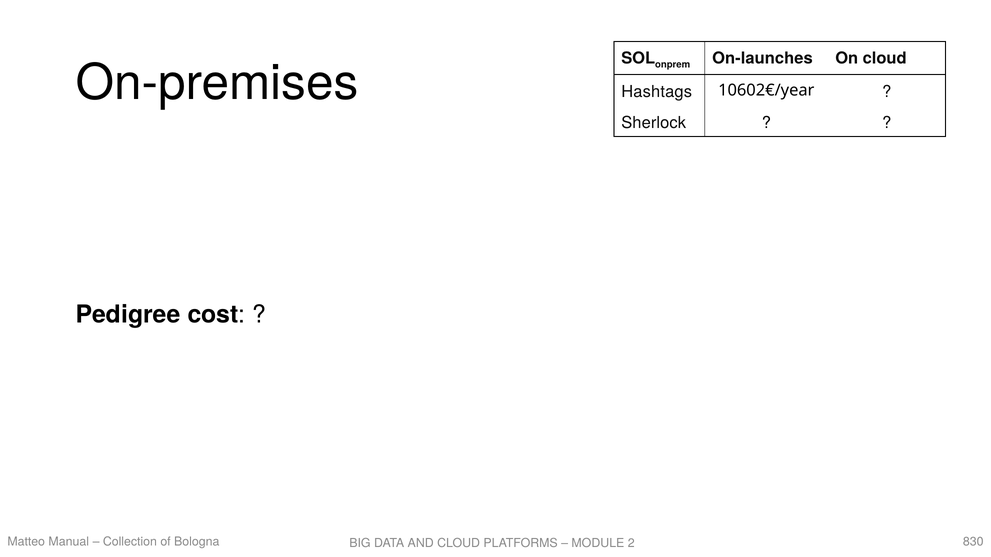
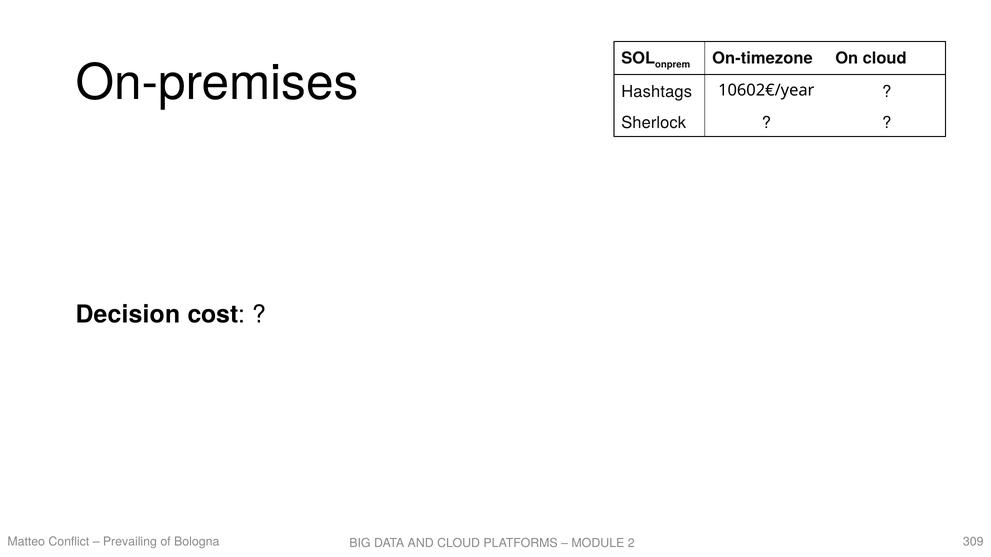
On-launches: On-launches -> On-timezone (762, 58)
Pedigree: Pedigree -> Decision (128, 315)
Manual: Manual -> Conflict (69, 542)
Collection: Collection -> Prevailing (130, 542)
830: 830 -> 309 (973, 542)
